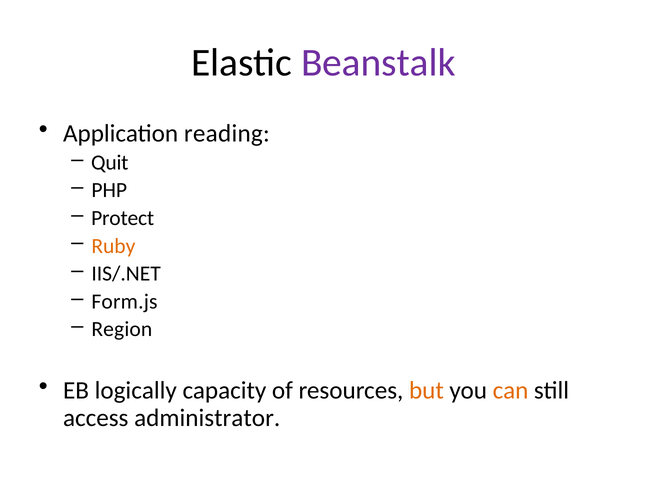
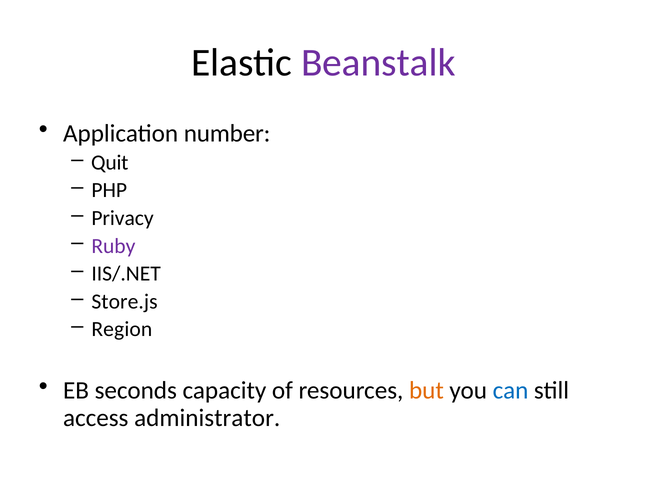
reading: reading -> number (227, 133)
Protect: Protect -> Privacy (123, 218)
Ruby colour: orange -> purple (113, 246)
Form.js: Form.js -> Store.js (125, 302)
logically: logically -> seconds (136, 391)
can colour: orange -> blue (511, 391)
